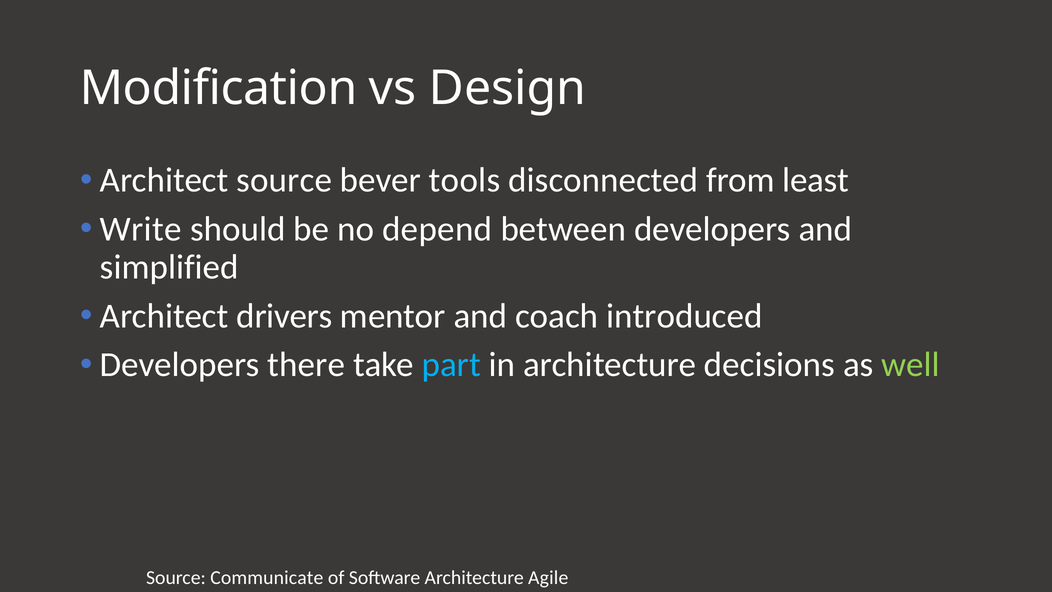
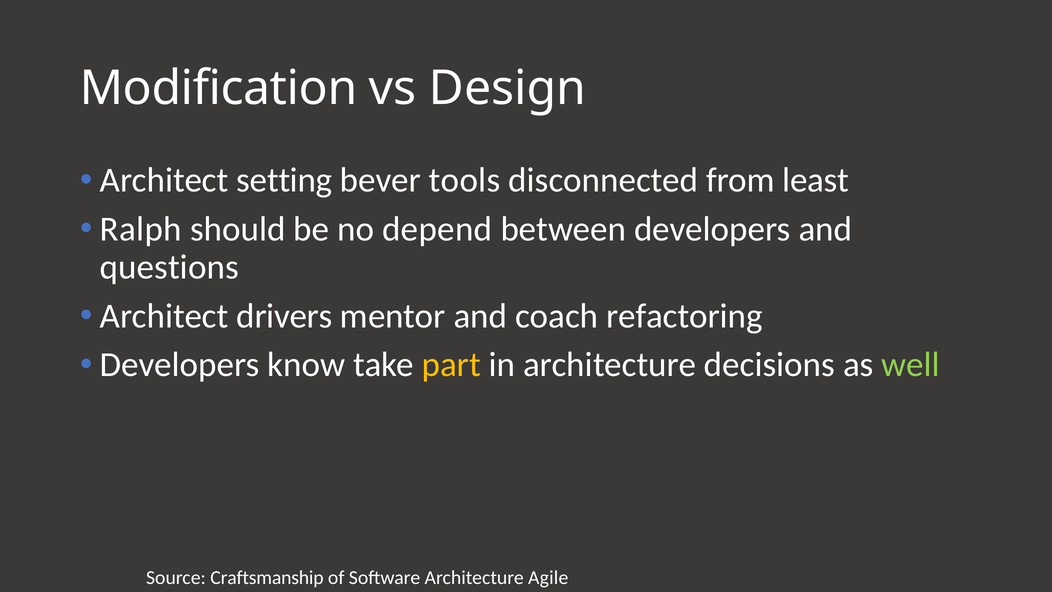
Architect source: source -> setting (284, 180)
Write: Write -> Ralph (141, 229)
simplified: simplified -> questions (169, 267)
introduced: introduced -> refactoring (684, 316)
there: there -> know (306, 365)
part colour: light blue -> yellow (451, 365)
Communicate: Communicate -> Craftsmanship (267, 577)
